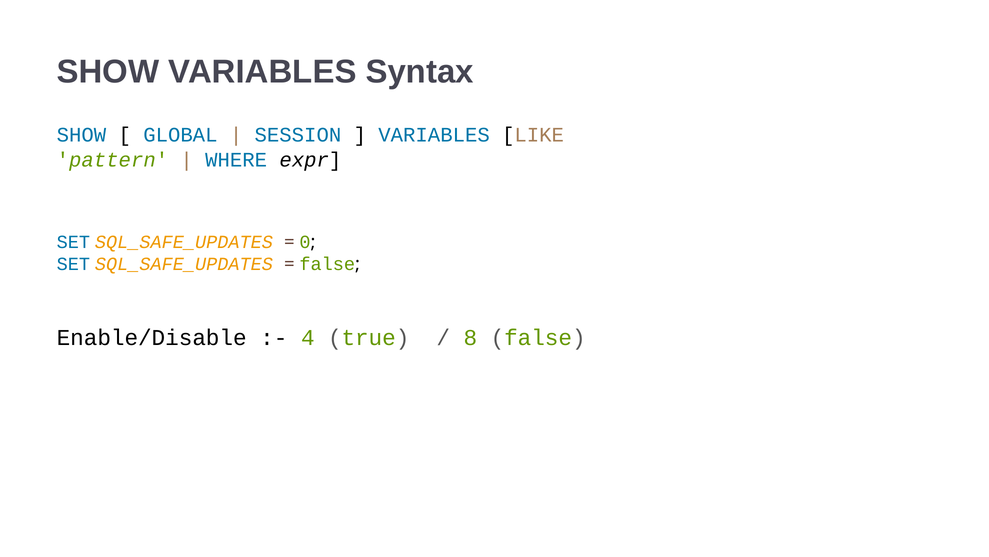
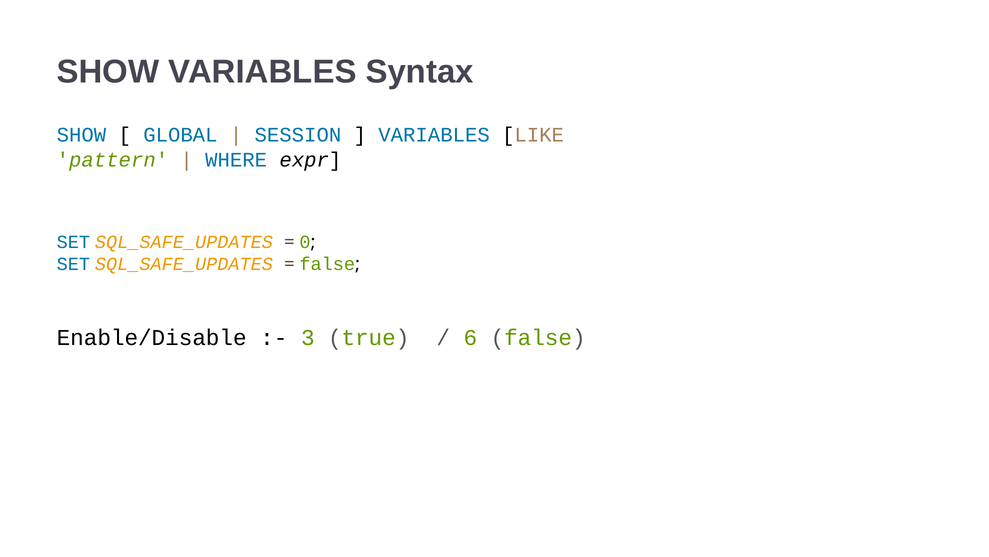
4: 4 -> 3 (308, 338)
8: 8 -> 6 (470, 338)
